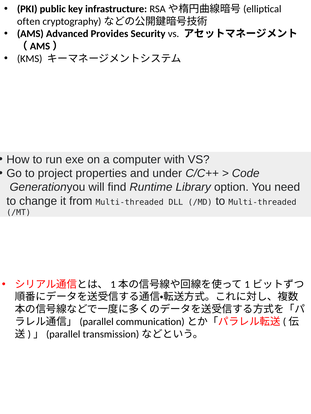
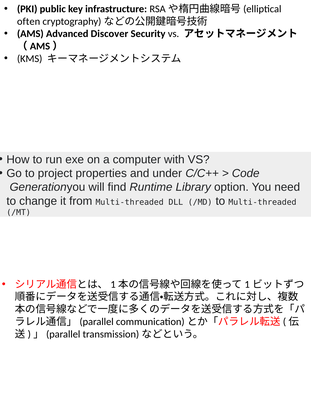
Provides: Provides -> Discover (109, 34)
